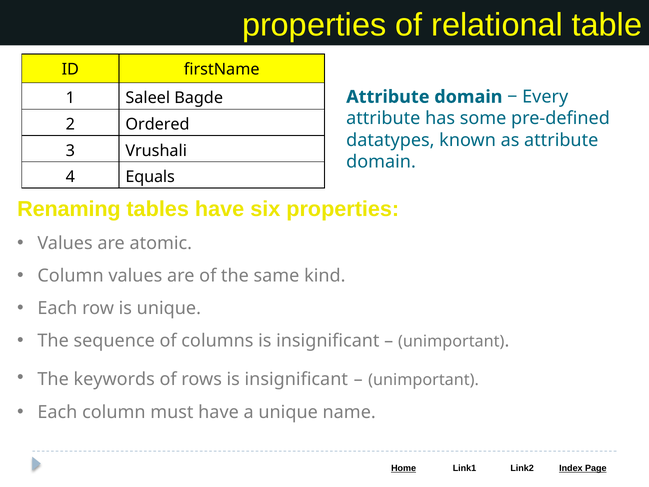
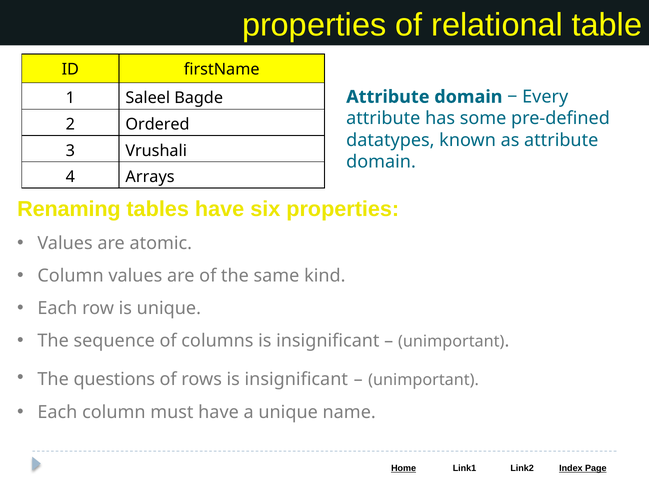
Equals: Equals -> Arrays (150, 177)
keywords: keywords -> questions (114, 379)
